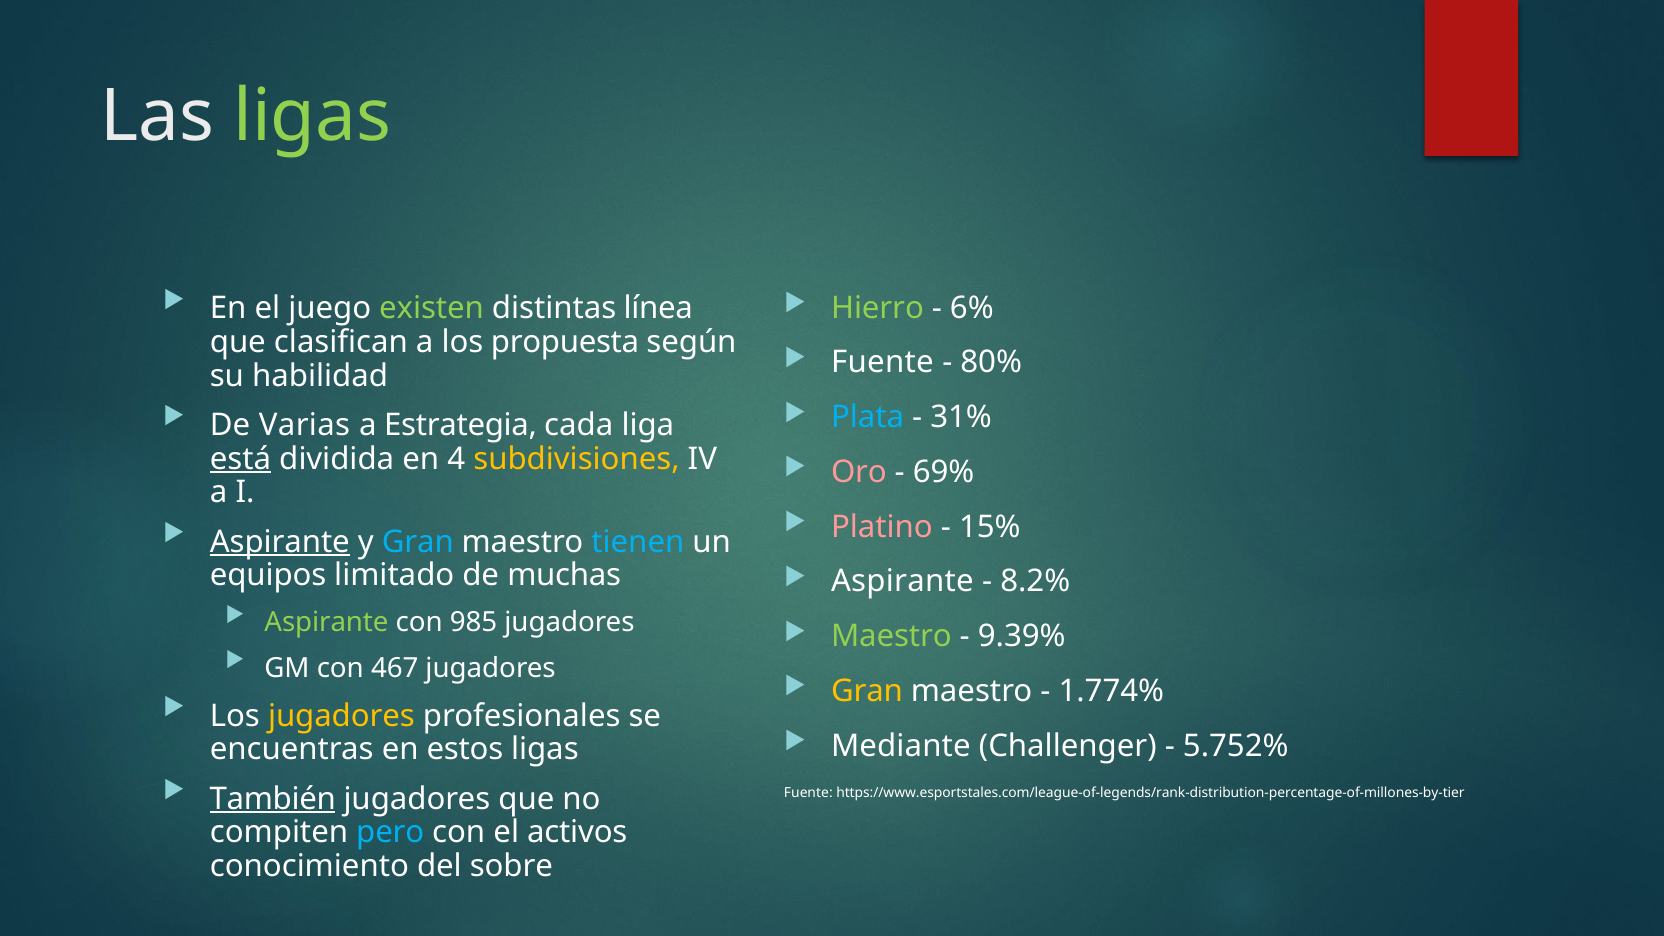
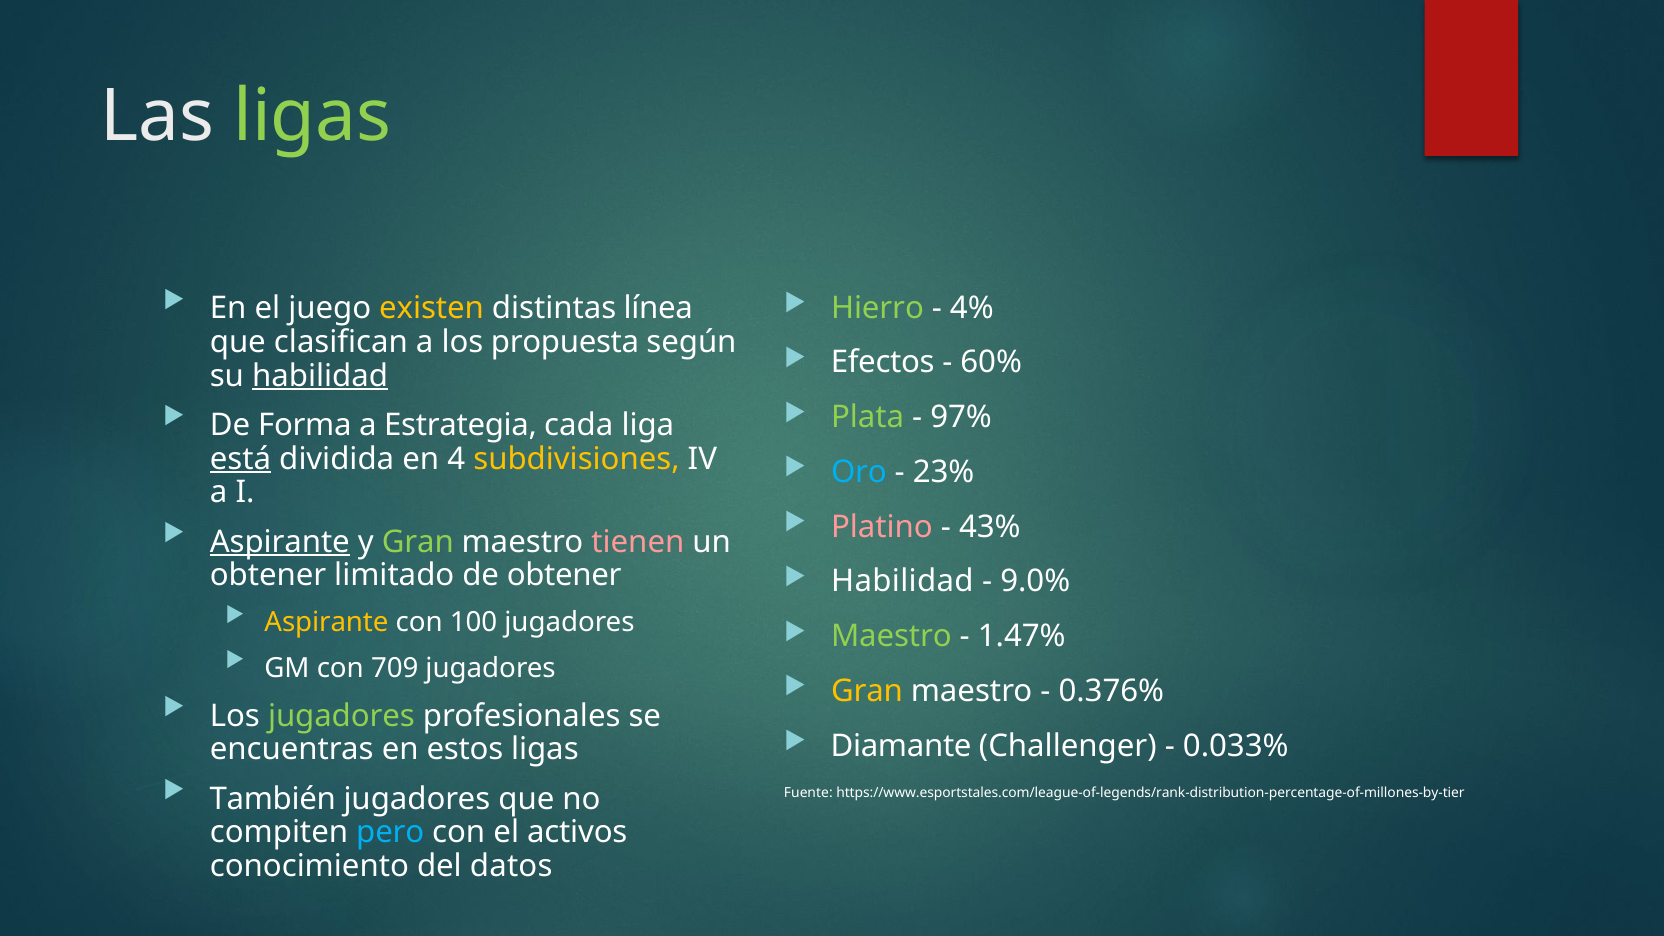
existen colour: light green -> yellow (432, 308)
6%: 6% -> 4% (972, 308)
Fuente: Fuente -> Efectos (883, 363)
80%: 80% -> 60% (991, 363)
habilidad underline: none -> present (320, 376)
Plata colour: light blue -> light green (868, 417)
31%: 31% -> 97% (961, 417)
Varias: Varias -> Forma (305, 425)
Oro colour: pink -> light blue (859, 472)
69%: 69% -> 23% (944, 472)
15%: 15% -> 43% (990, 527)
Gran colour: light blue -> light green (418, 542)
tienen colour: light blue -> pink (638, 542)
equipos: equipos -> obtener (268, 575)
de muchas: muchas -> obtener (564, 575)
Aspirante: Aspirante -> Habilidad (902, 582)
8.2%: 8.2% -> 9.0% (1035, 582)
Aspirante colour: light green -> yellow (327, 622)
985: 985 -> 100 (474, 622)
9.39%: 9.39% -> 1.47% (1022, 636)
467: 467 -> 709 (395, 668)
1.774%: 1.774% -> 0.376% (1111, 691)
jugadores colour: yellow -> light green (341, 716)
Mediante: Mediante -> Diamante (901, 746)
5.752%: 5.752% -> 0.033% (1236, 746)
También underline: present -> none (273, 799)
sobre: sobre -> datos (511, 866)
